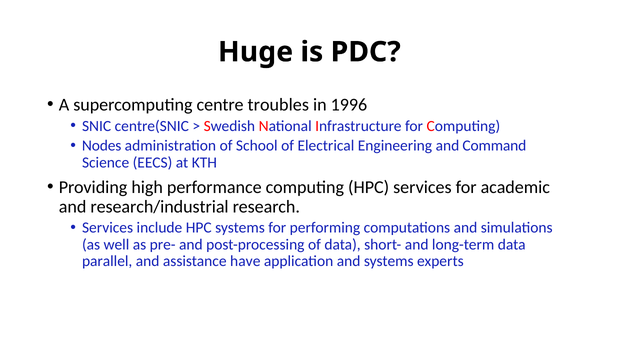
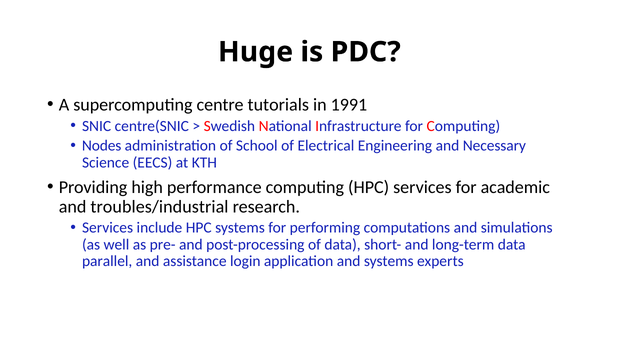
troubles: troubles -> tutorials (278, 105)
1996: 1996 -> 1991 (349, 105)
Command: Command -> Necessary (494, 146)
research/industrial: research/industrial -> troubles/industrial (159, 207)
have: have -> login (245, 261)
